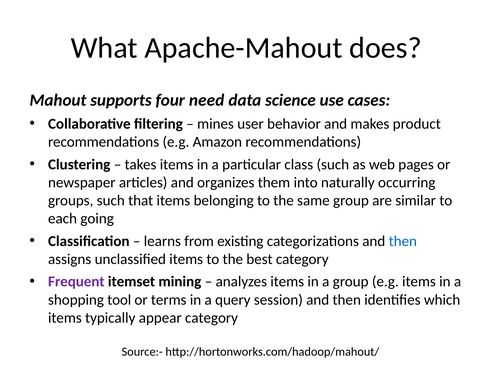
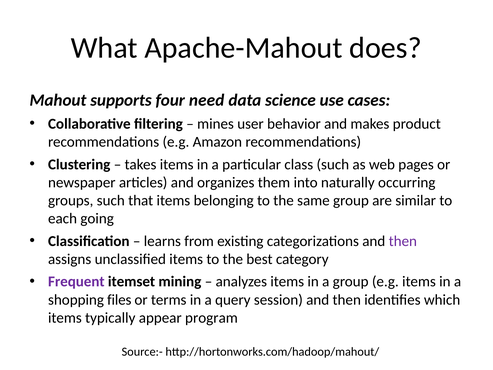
then colour: blue -> purple (403, 241)
tool: tool -> files (119, 300)
appear category: category -> program (211, 318)
